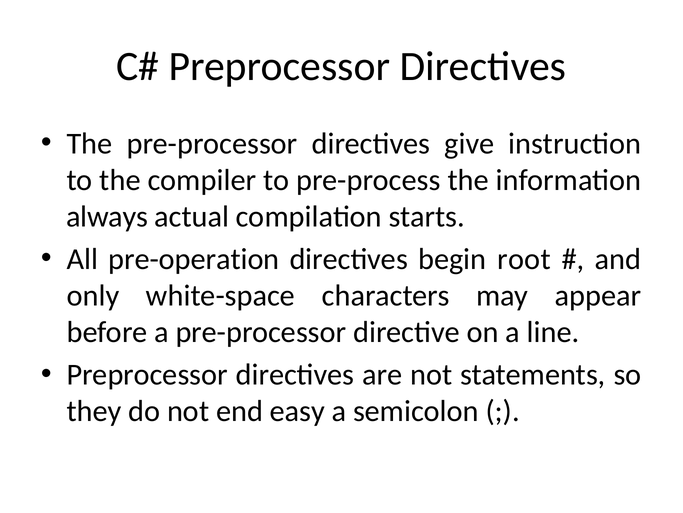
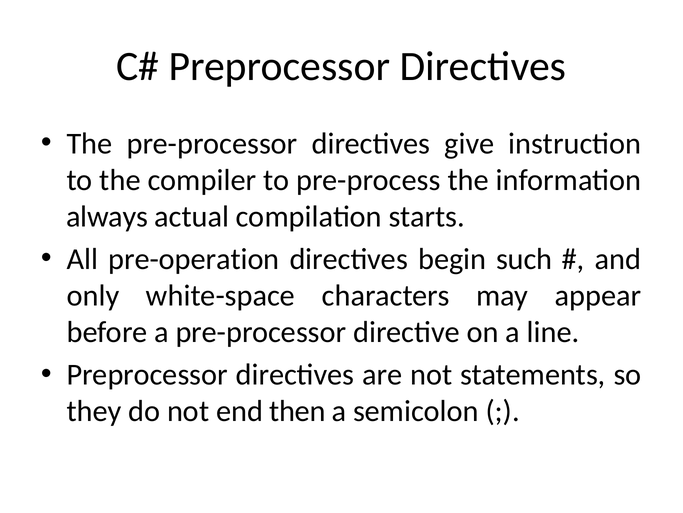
root: root -> such (524, 259)
easy: easy -> then (298, 410)
